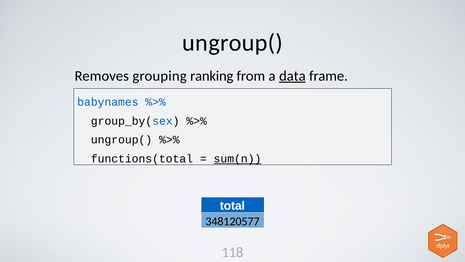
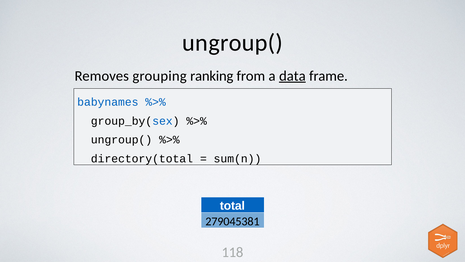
functions(total: functions(total -> directory(total (142, 159)
sum(n underline: present -> none (237, 159)
348120577: 348120577 -> 279045381 (232, 221)
